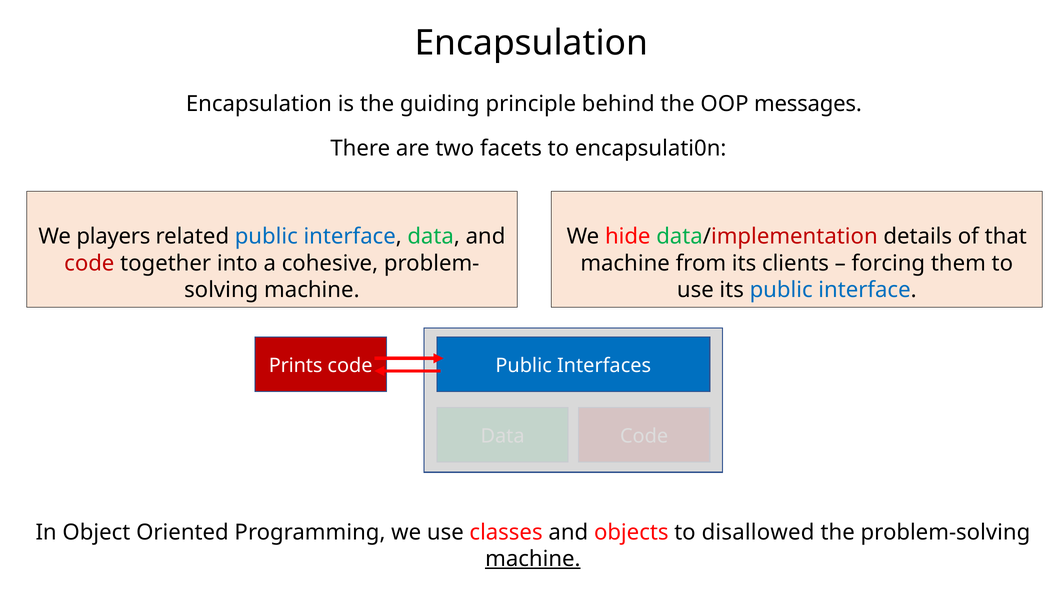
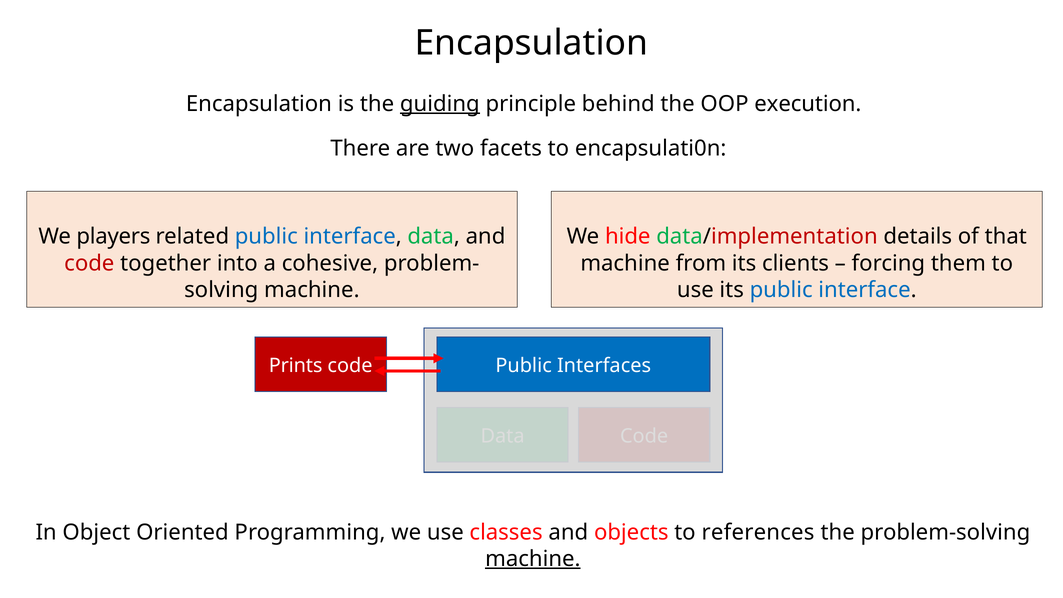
guiding underline: none -> present (440, 104)
messages: messages -> execution (808, 104)
disallowed: disallowed -> references (758, 532)
